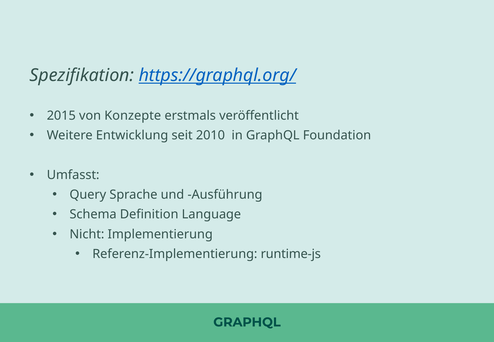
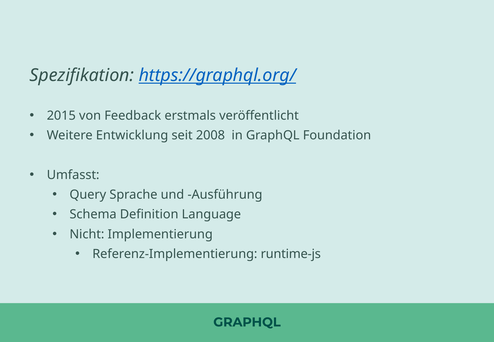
Konzepte: Konzepte -> Feedback (133, 116)
2010: 2010 -> 2008 (210, 135)
